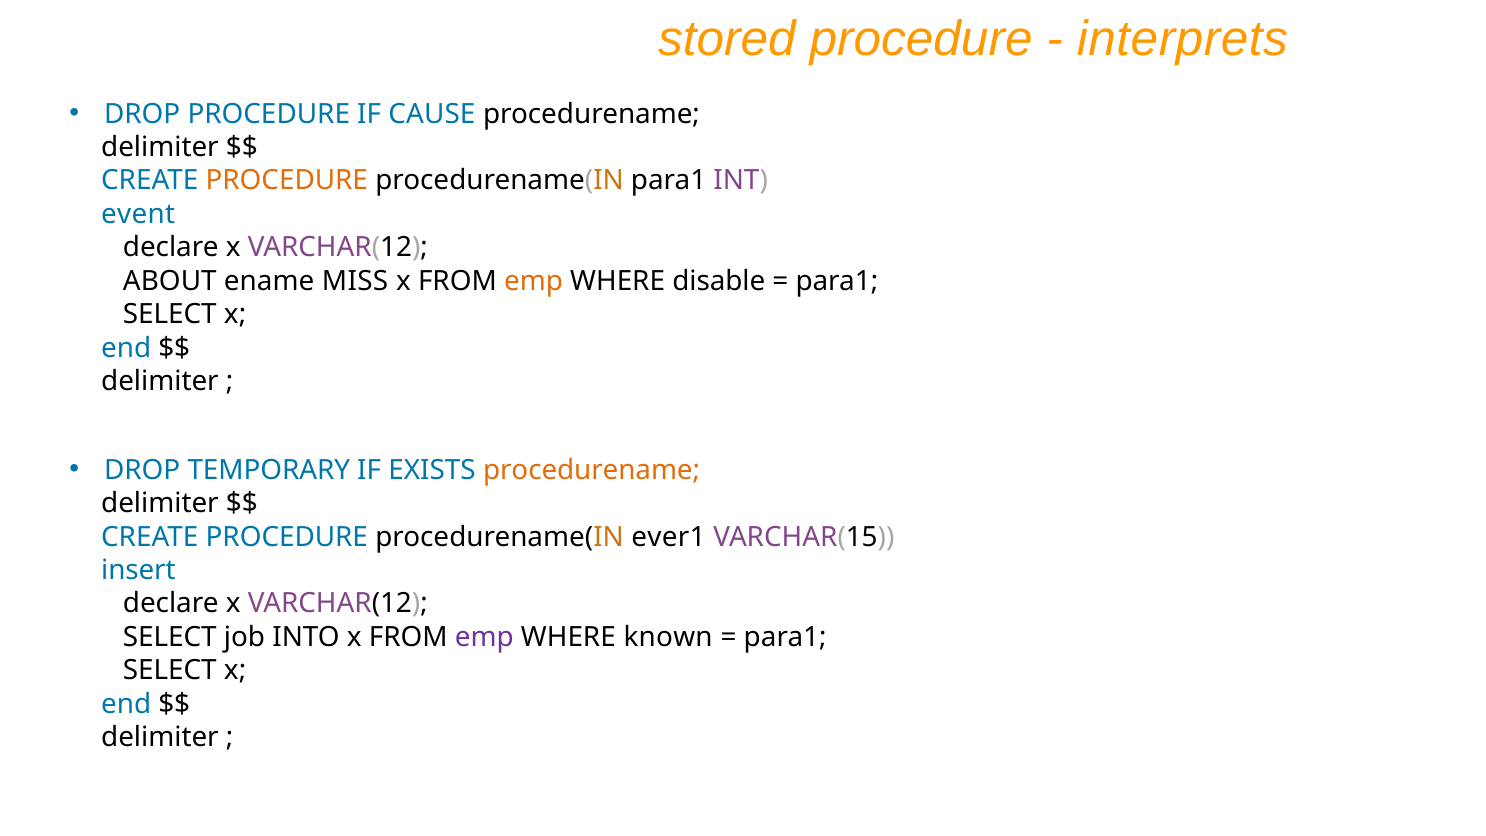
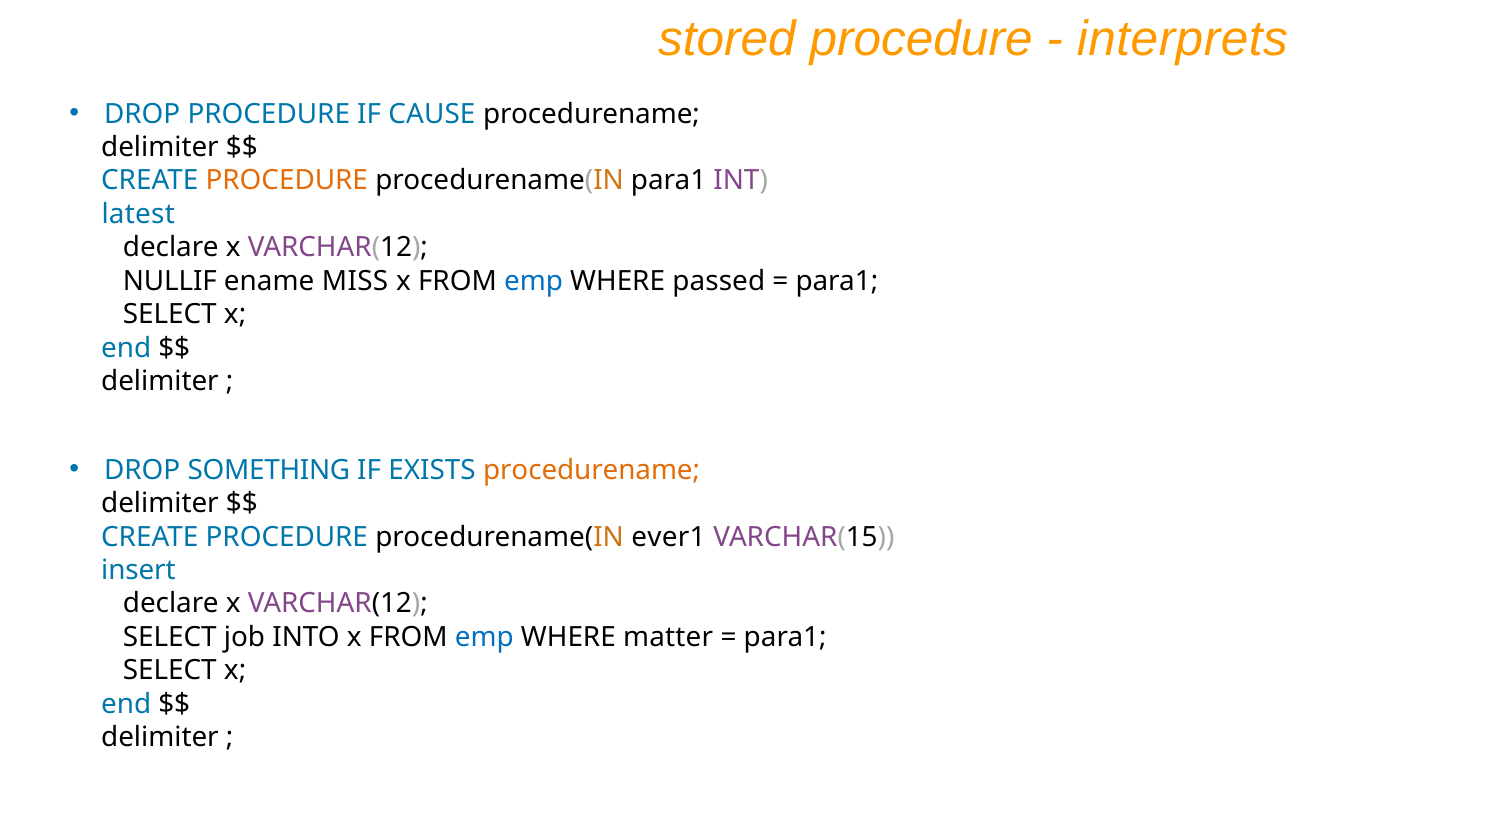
event: event -> latest (138, 214)
ABOUT: ABOUT -> NULLIF (170, 281)
emp colour: orange -> blue (534, 281)
disable: disable -> passed (719, 281)
TEMPORARY: TEMPORARY -> SOMETHING (269, 470)
emp colour: purple -> blue (484, 637)
known: known -> matter (668, 637)
